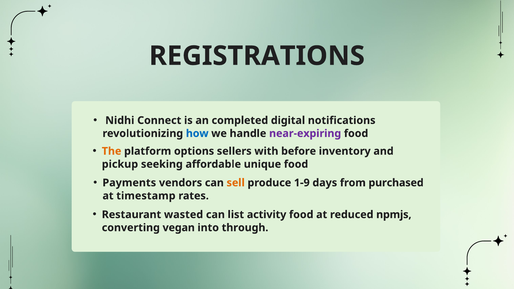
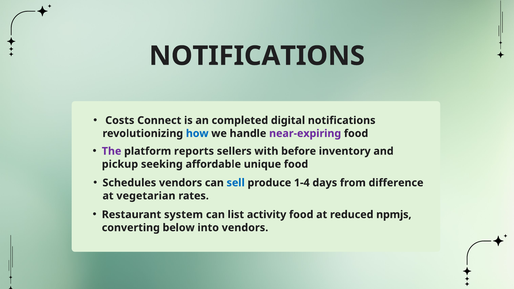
REGISTRATIONS: REGISTRATIONS -> NOTIFICATIONS (257, 56)
Nidhi: Nidhi -> Costs (120, 120)
The colour: orange -> purple (112, 151)
options: options -> reports (194, 151)
Payments: Payments -> Schedules (129, 183)
sell colour: orange -> blue (236, 183)
1-9: 1-9 -> 1-4 (302, 183)
purchased: purchased -> difference (396, 183)
timestamp: timestamp -> vegetarian (146, 196)
wasted: wasted -> system (184, 215)
vegan: vegan -> below (179, 228)
into through: through -> vendors (245, 228)
